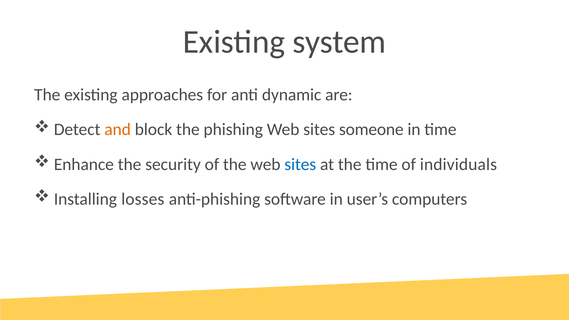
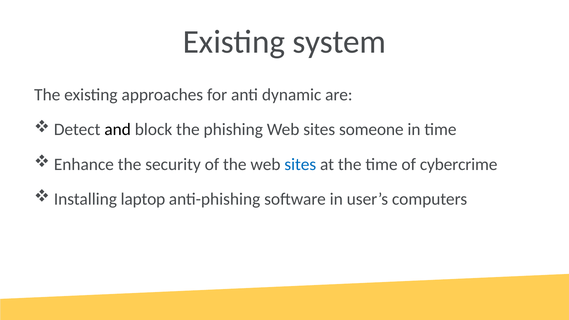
and colour: orange -> black (118, 130)
individuals: individuals -> cybercrime (459, 164)
losses: losses -> laptop (143, 199)
